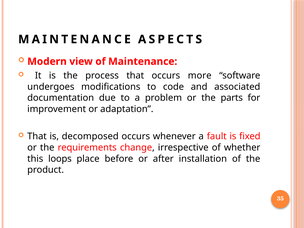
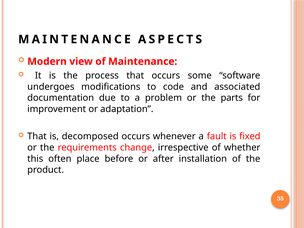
more: more -> some (200, 76)
loops: loops -> often (60, 159)
